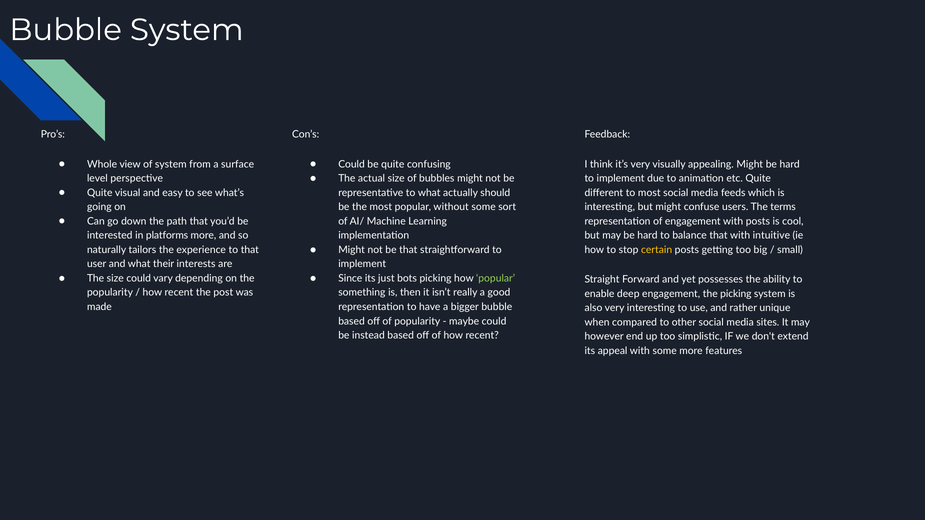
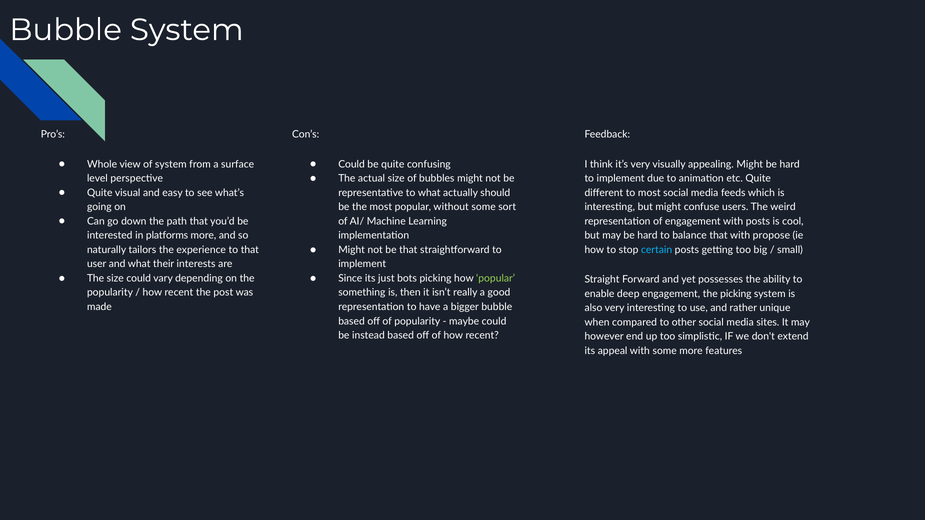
terms: terms -> weird (783, 207)
intuitive: intuitive -> propose (771, 236)
certain colour: yellow -> light blue (657, 250)
